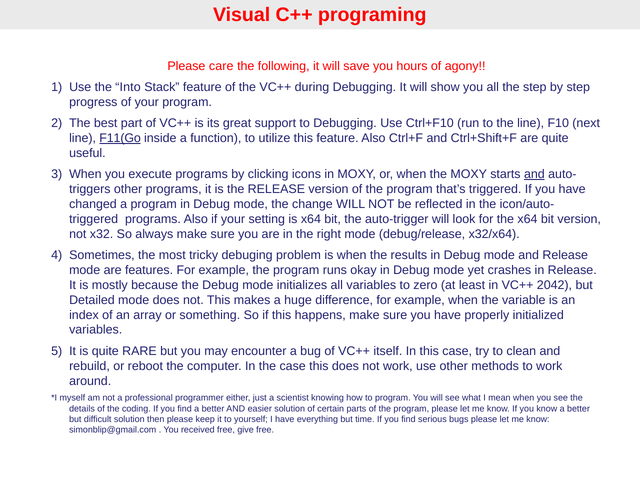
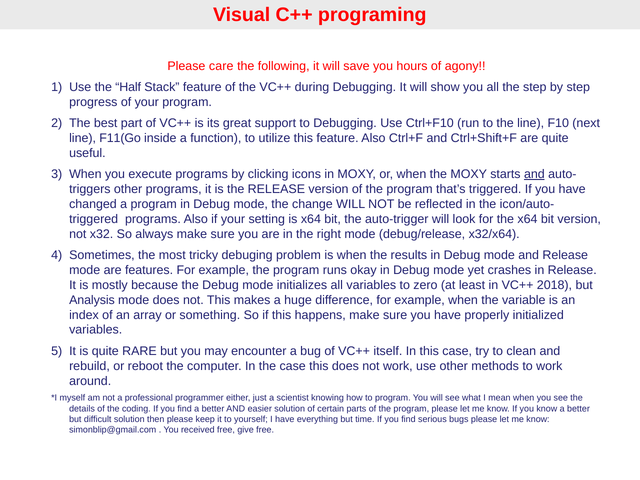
Into: Into -> Half (128, 87)
F11(Go underline: present -> none (120, 138)
2042: 2042 -> 2018 (554, 285)
Detailed: Detailed -> Analysis (92, 300)
